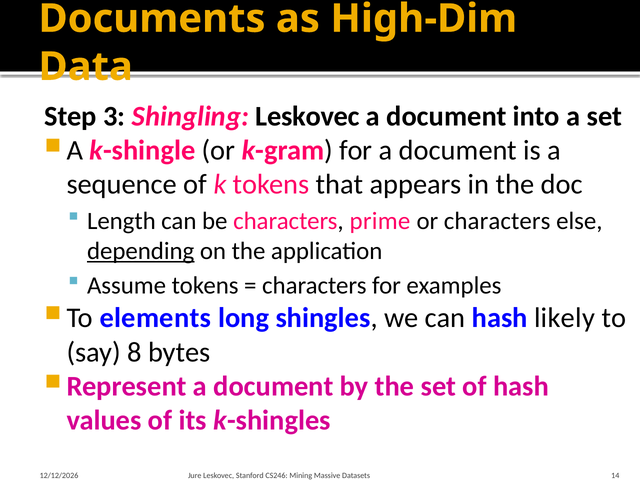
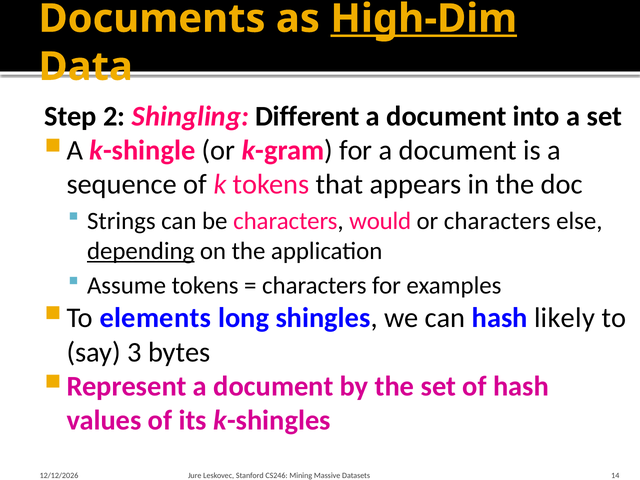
High-Dim underline: none -> present (424, 19)
3: 3 -> 2 (114, 116)
Shingling Leskovec: Leskovec -> Different (308, 116)
Length: Length -> Strings (121, 221)
prime: prime -> would (380, 221)
8: 8 -> 3 (134, 352)
